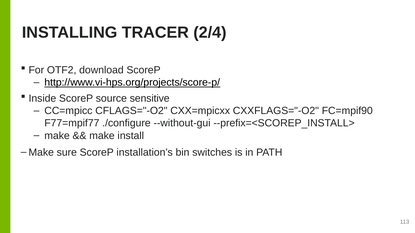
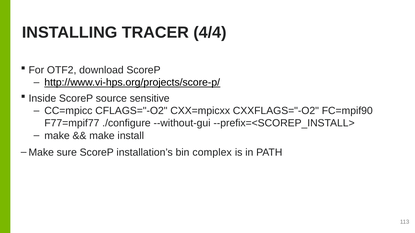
2/4: 2/4 -> 4/4 (210, 33)
switches: switches -> complex (212, 153)
